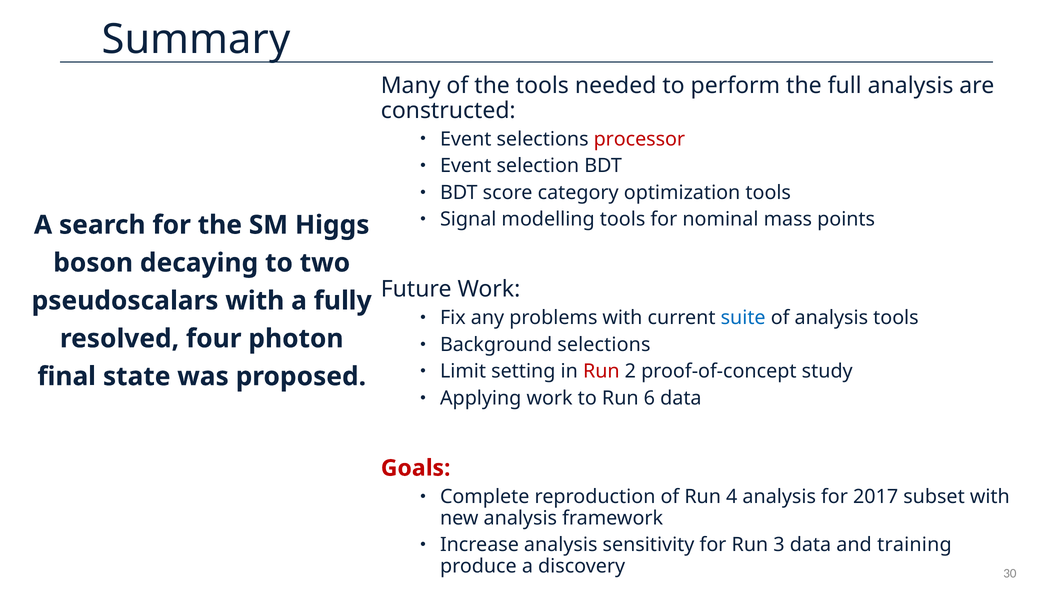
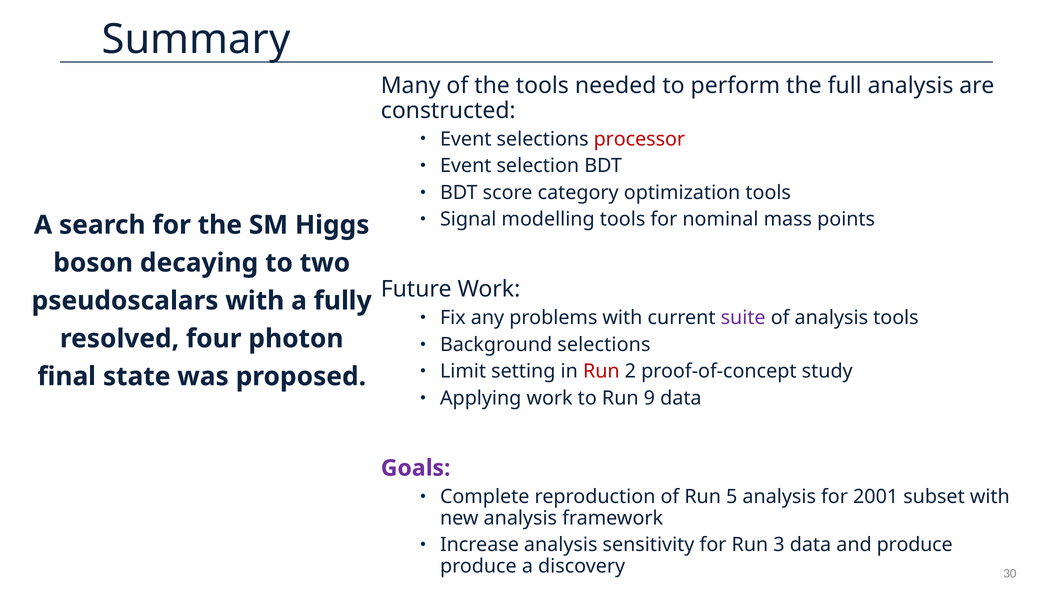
suite colour: blue -> purple (743, 318)
6: 6 -> 9 (649, 398)
Goals colour: red -> purple (416, 468)
4: 4 -> 5 (732, 497)
2017: 2017 -> 2001 (876, 497)
and training: training -> produce (915, 545)
